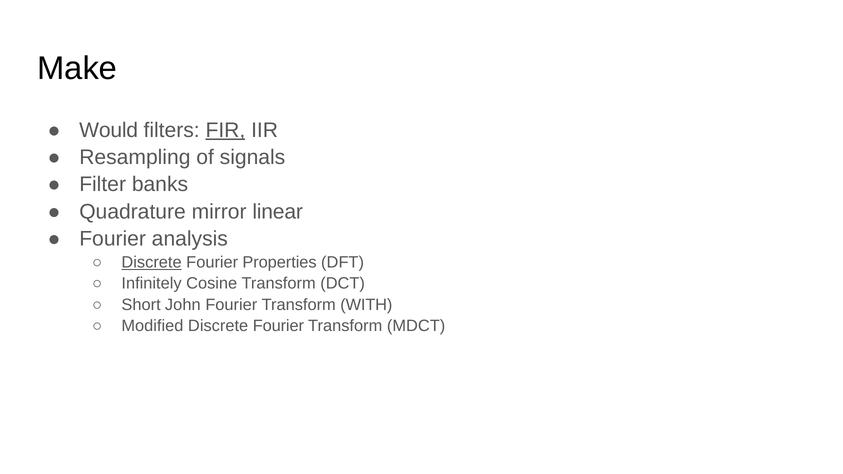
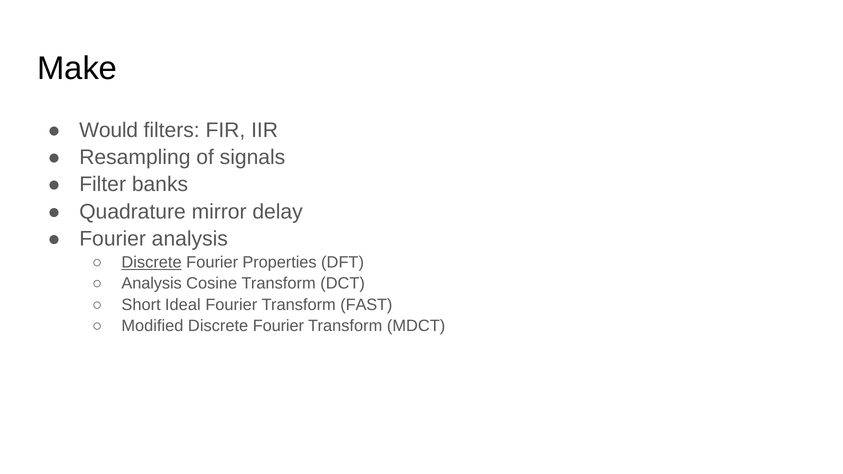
FIR underline: present -> none (225, 130)
linear: linear -> delay (278, 212)
Infinitely: Infinitely -> Analysis (152, 284)
John: John -> Ideal (183, 305)
WITH: WITH -> FAST (366, 305)
